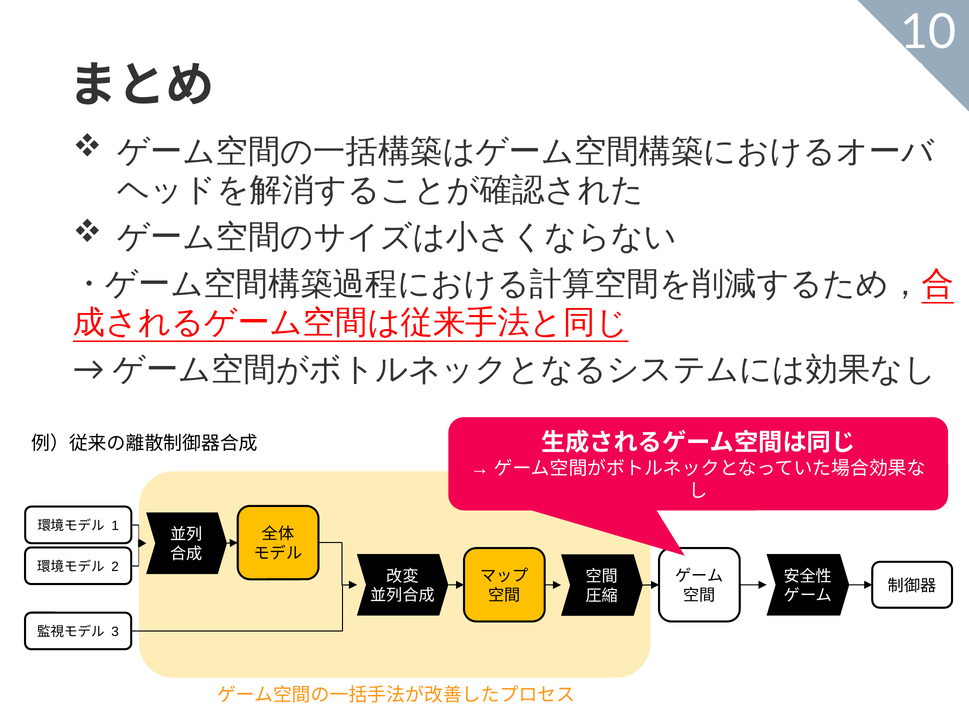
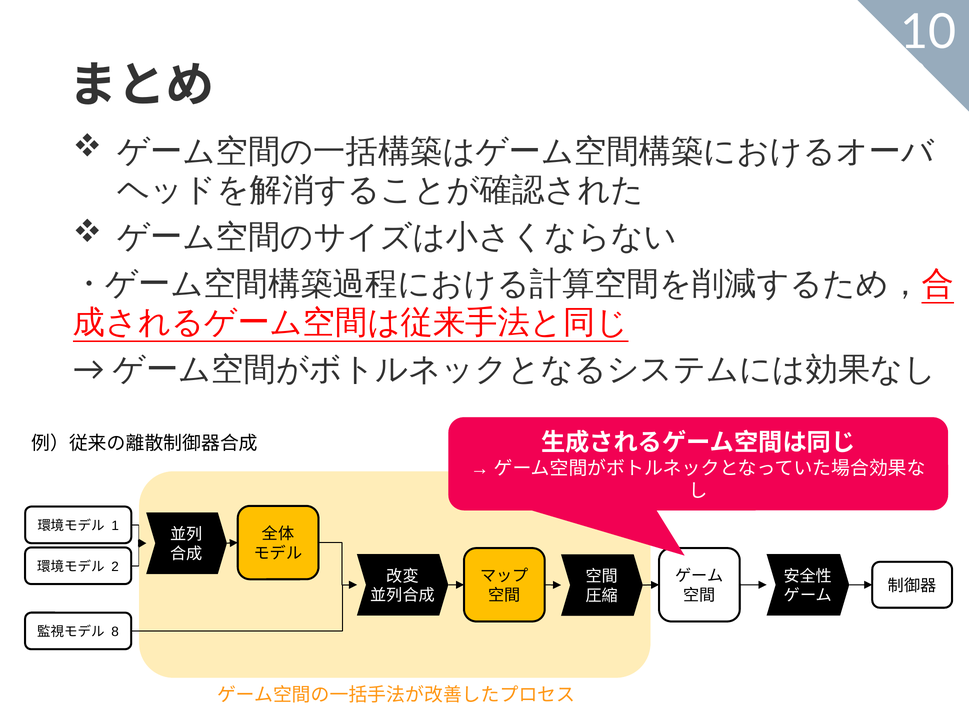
3: 3 -> 8 (115, 632)
